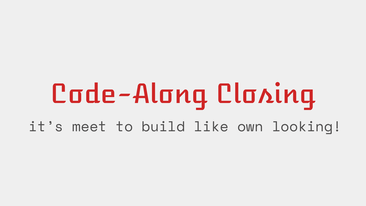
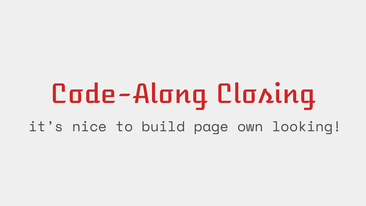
meet: meet -> nice (90, 127)
like: like -> page (211, 127)
